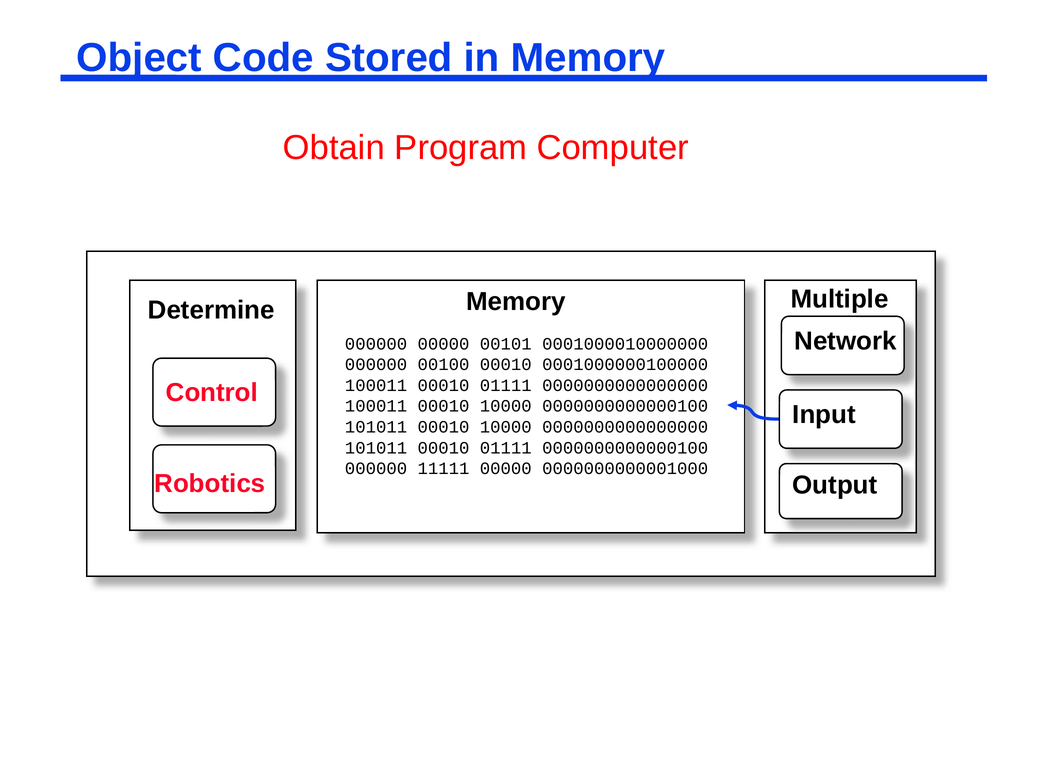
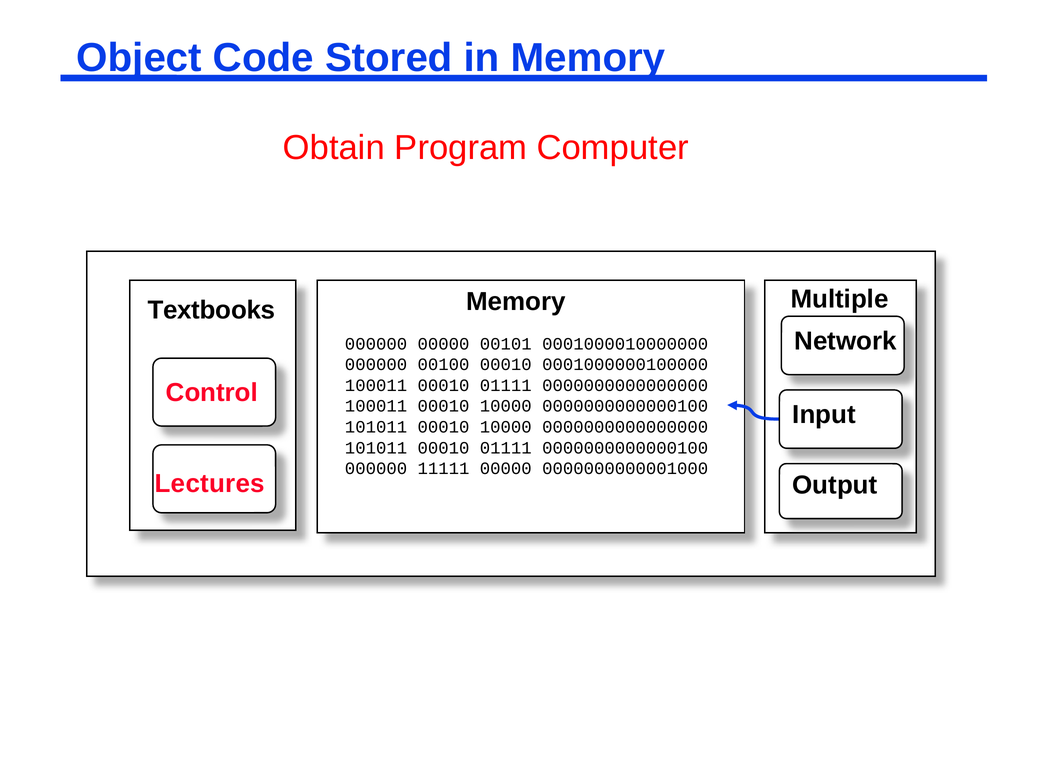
Determine: Determine -> Textbooks (211, 310)
Robotics: Robotics -> Lectures (210, 483)
